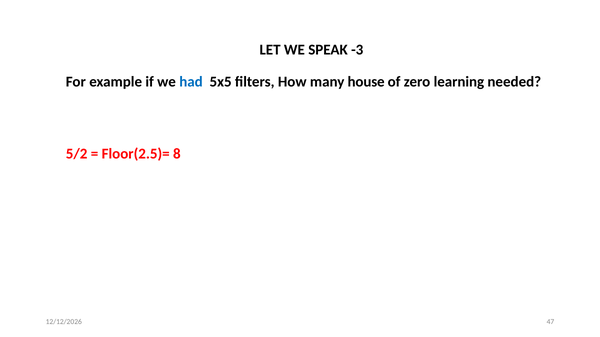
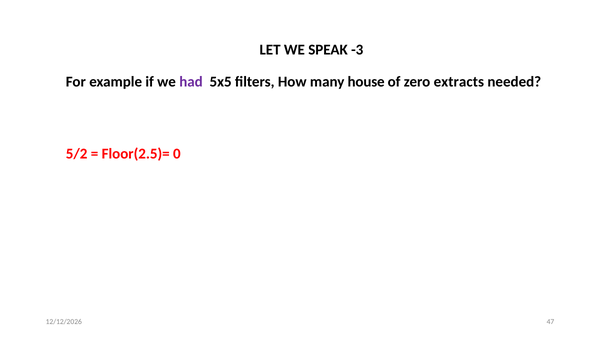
had colour: blue -> purple (191, 82)
learning: learning -> extracts (459, 82)
8: 8 -> 0 (177, 154)
